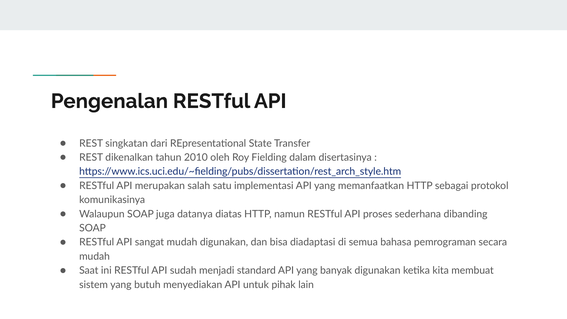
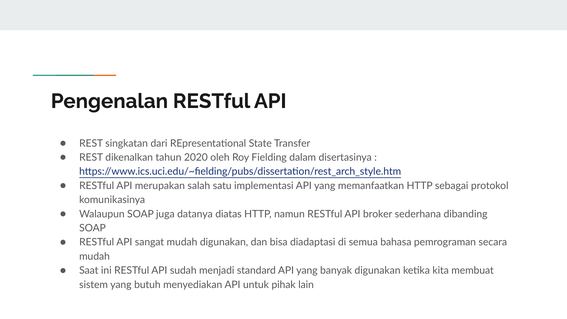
2010: 2010 -> 2020 (196, 157)
proses: proses -> broker (378, 214)
